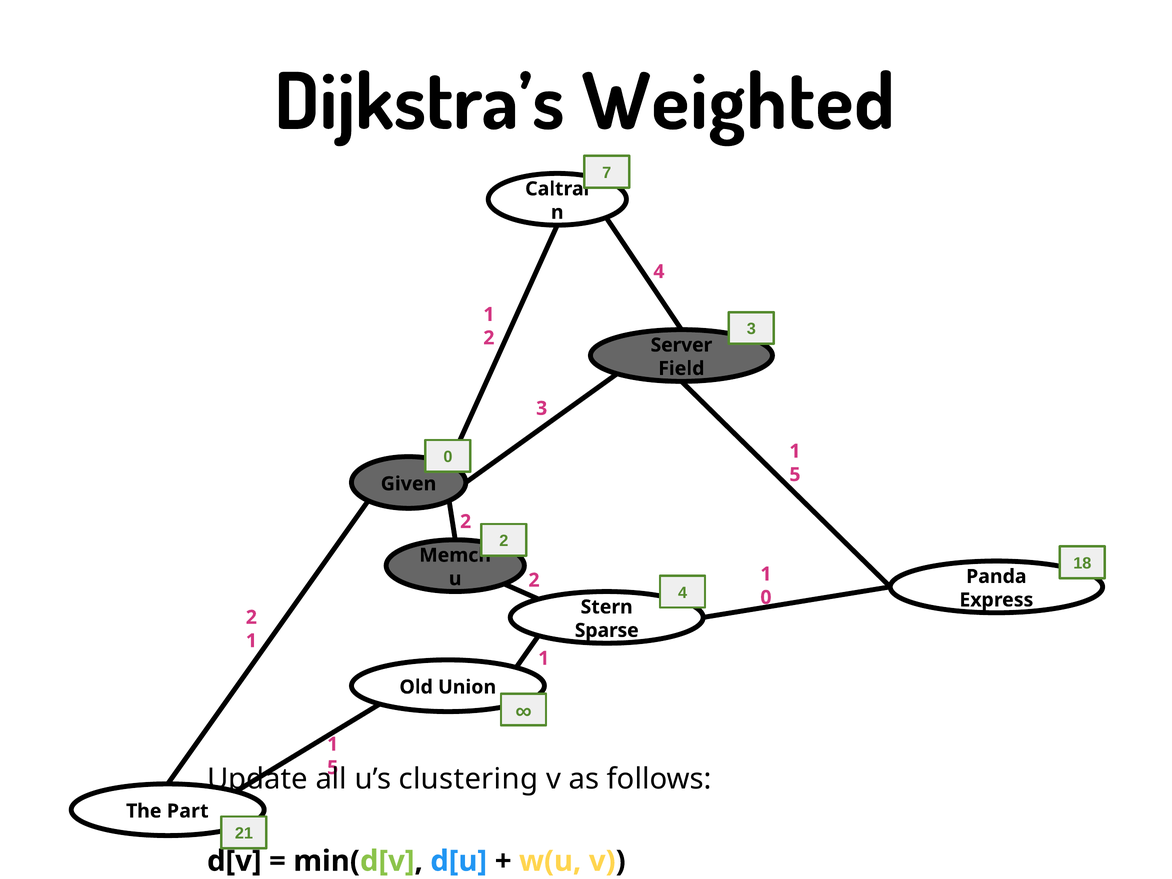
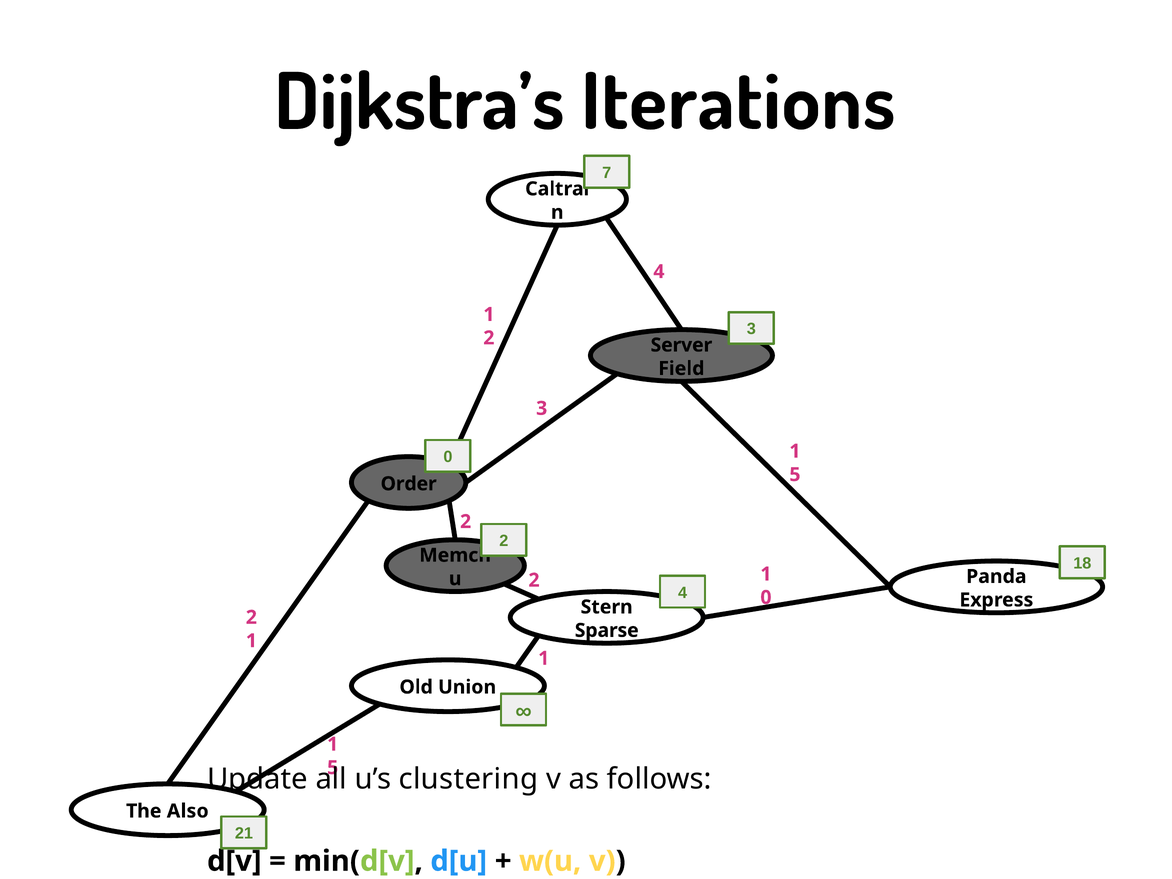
Weighted: Weighted -> Iterations (738, 103)
Given: Given -> Order (409, 484)
Part: Part -> Also (188, 811)
